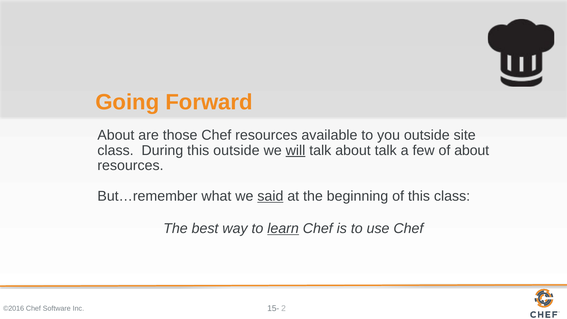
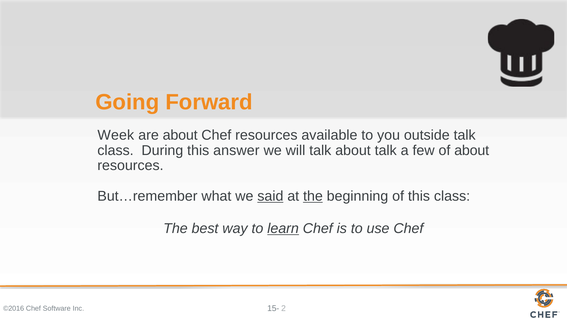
About: About -> Week (116, 135)
are those: those -> about (180, 135)
outside site: site -> talk (465, 135)
this outside: outside -> answer (236, 150)
will underline: present -> none (296, 150)
the underline: none -> present (313, 196)
